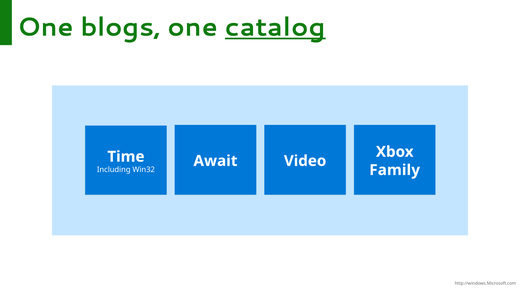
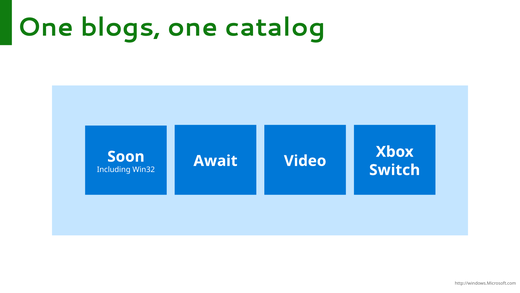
catalog underline: present -> none (275, 27)
Time: Time -> Soon (126, 156)
Family: Family -> Switch (395, 170)
